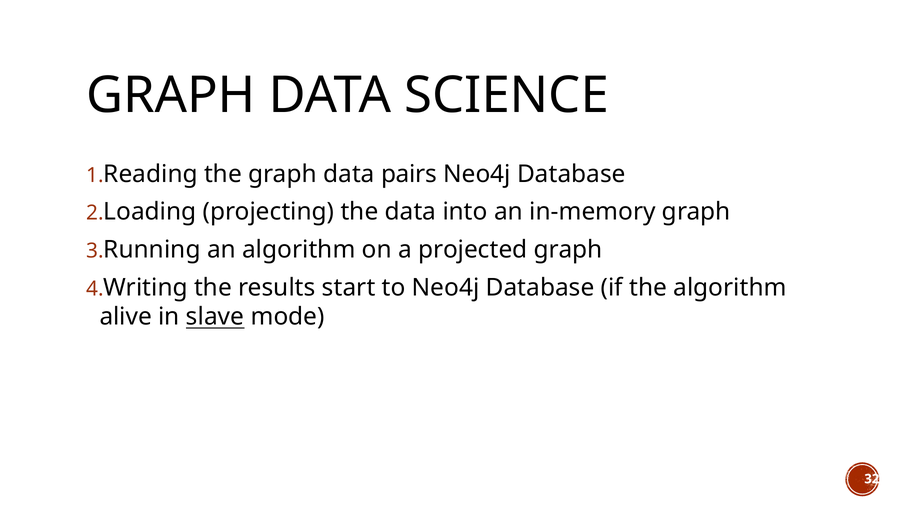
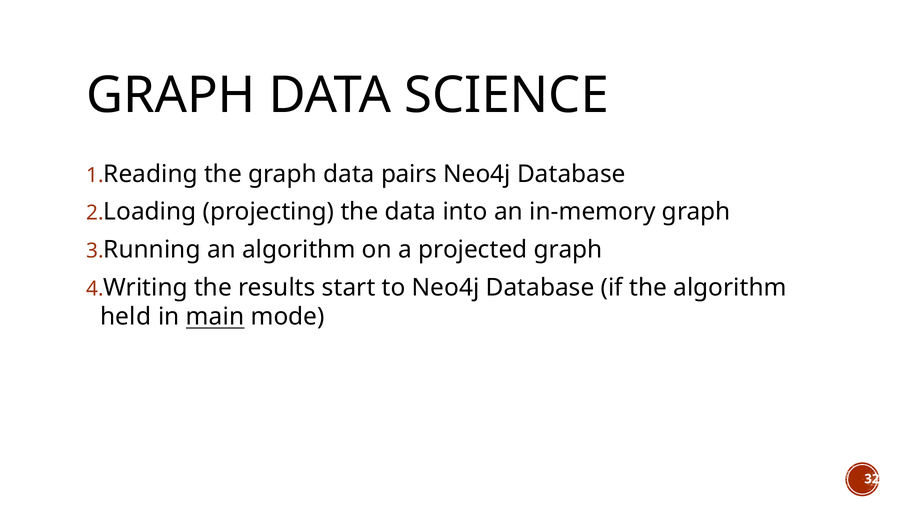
alive: alive -> held (126, 317)
slave: slave -> main (215, 317)
